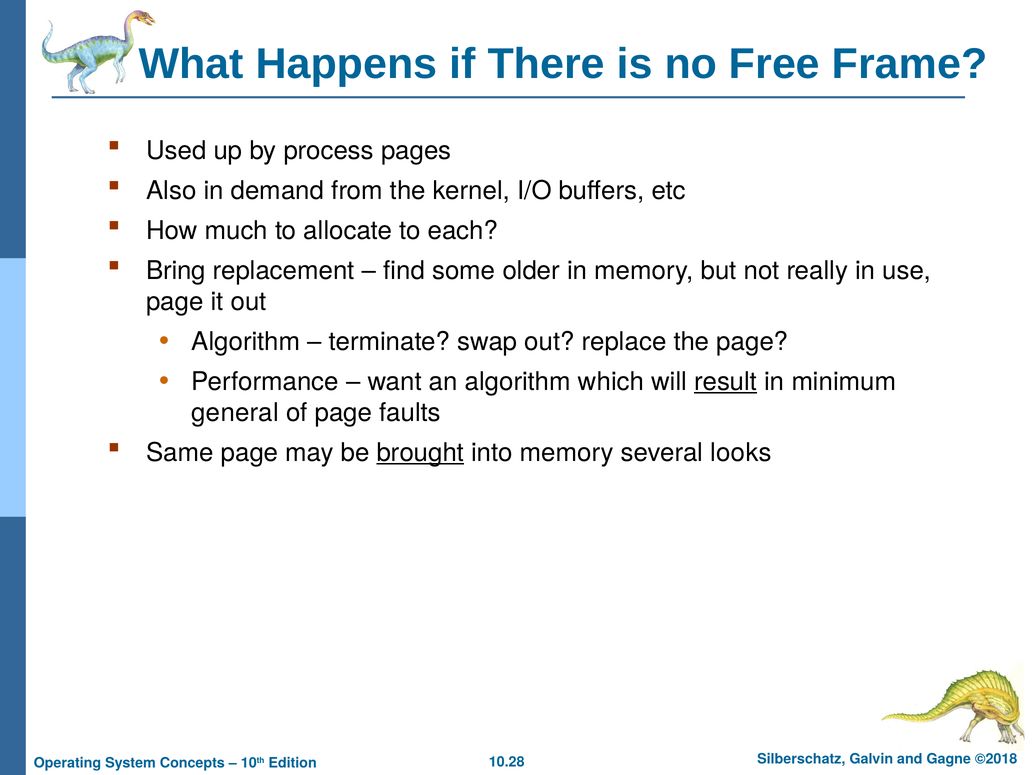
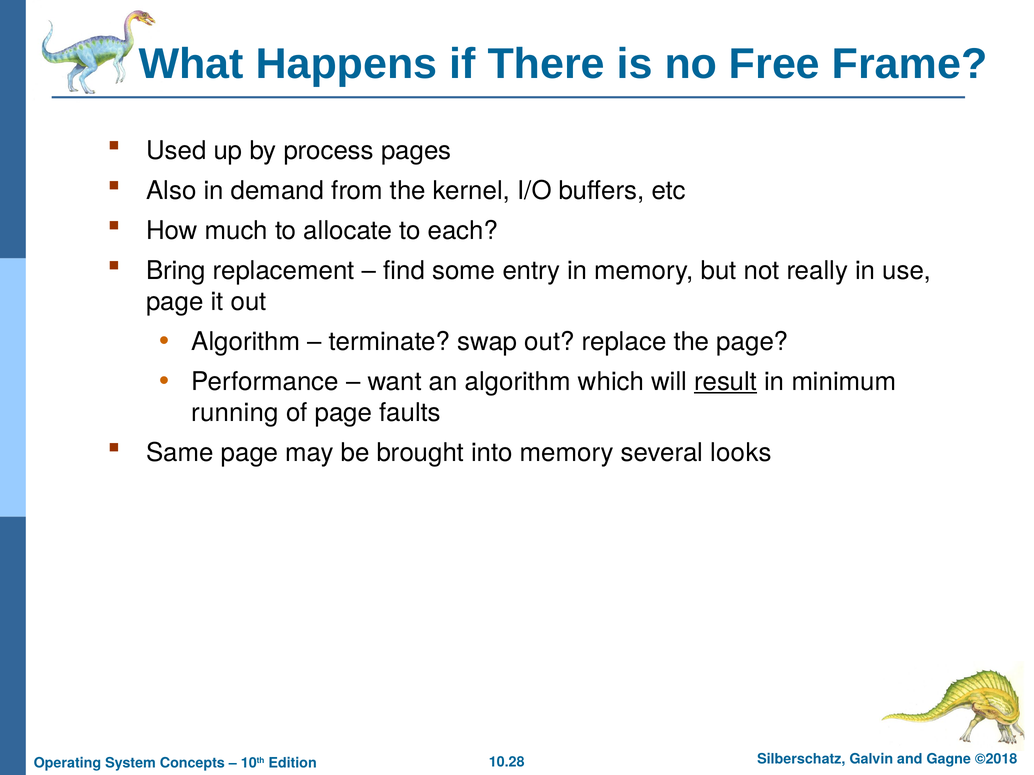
older: older -> entry (531, 271)
general: general -> running (235, 413)
brought underline: present -> none (420, 453)
